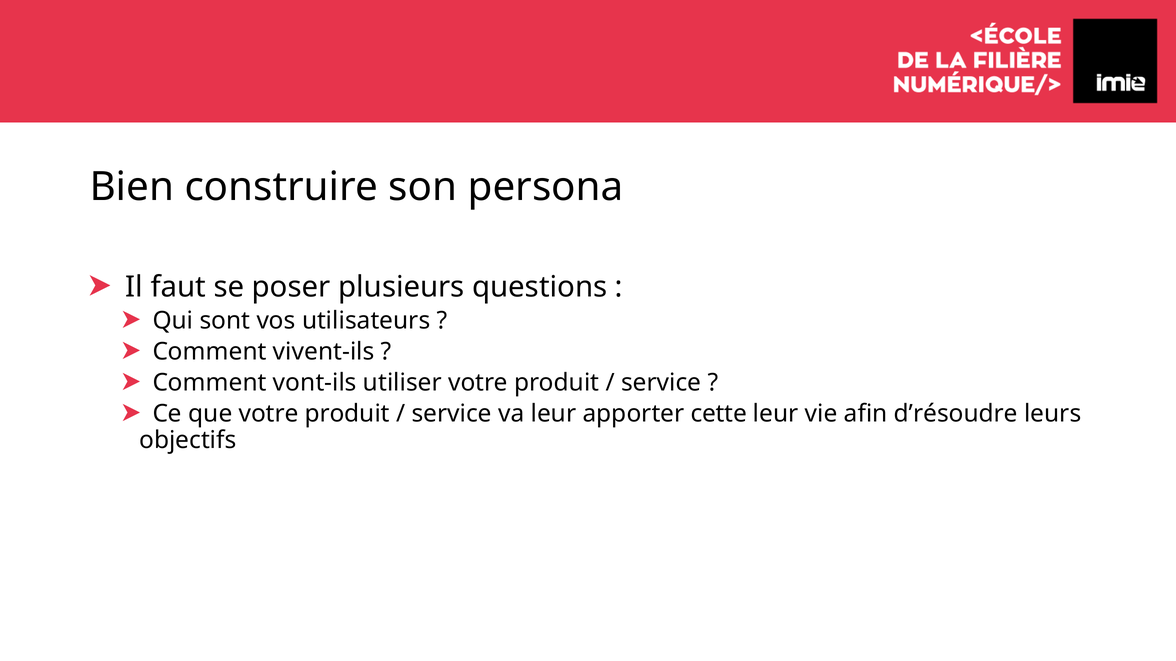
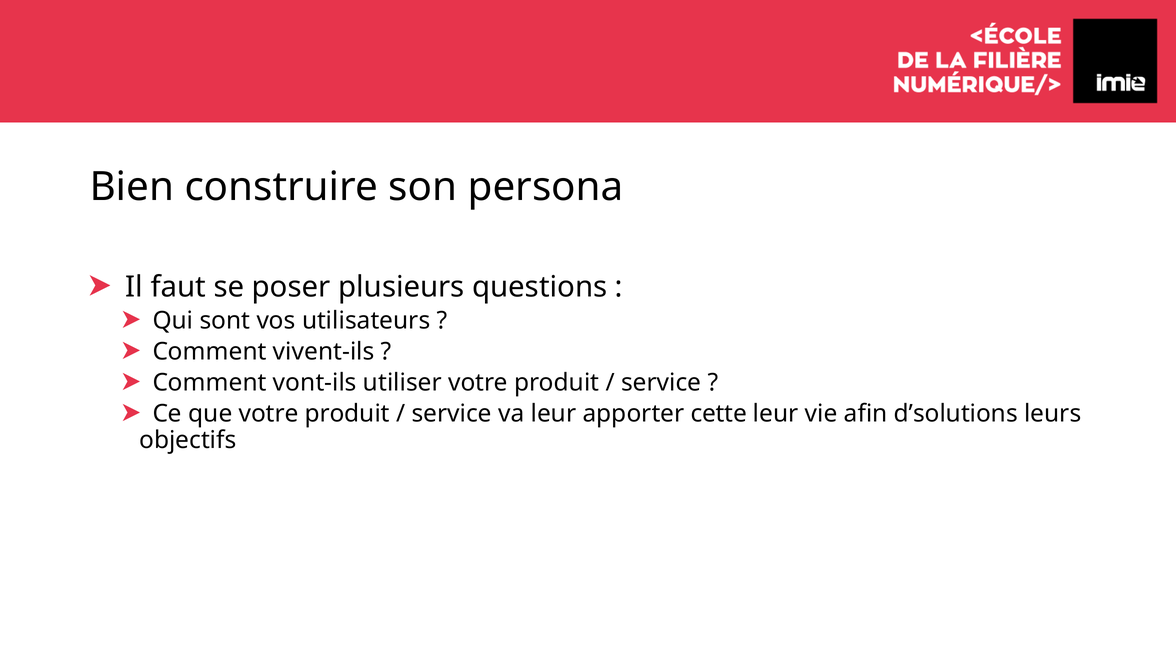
d’résoudre: d’résoudre -> d’solutions (956, 414)
